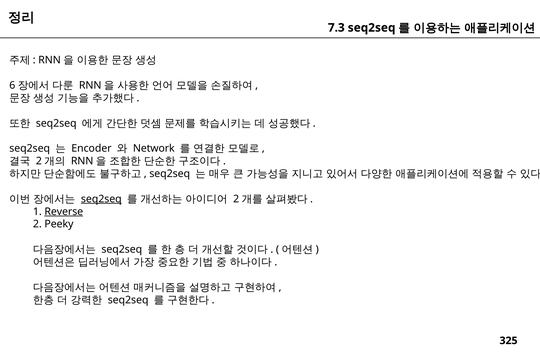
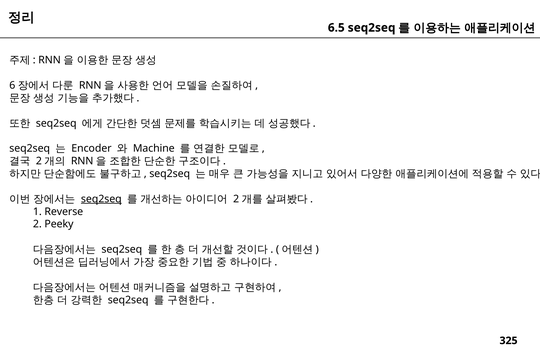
7.3: 7.3 -> 6.5 (336, 28)
Network: Network -> Machine (154, 148)
Reverse underline: present -> none (64, 211)
